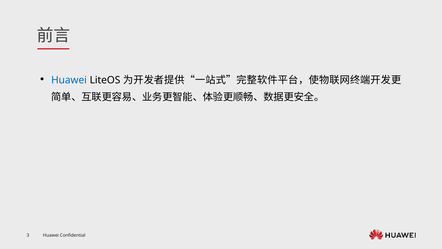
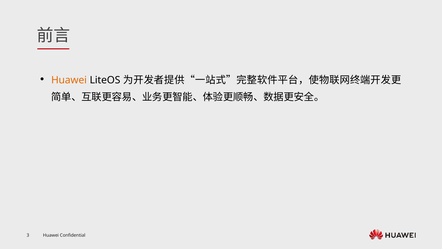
Huawei colour: blue -> orange (69, 80)
